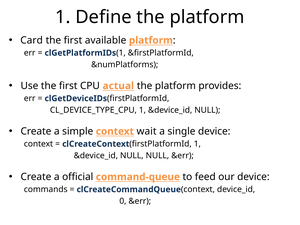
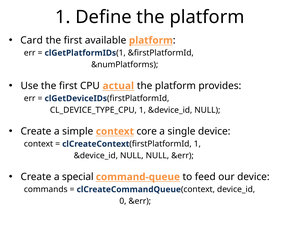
wait: wait -> core (147, 131)
official: official -> special (78, 177)
